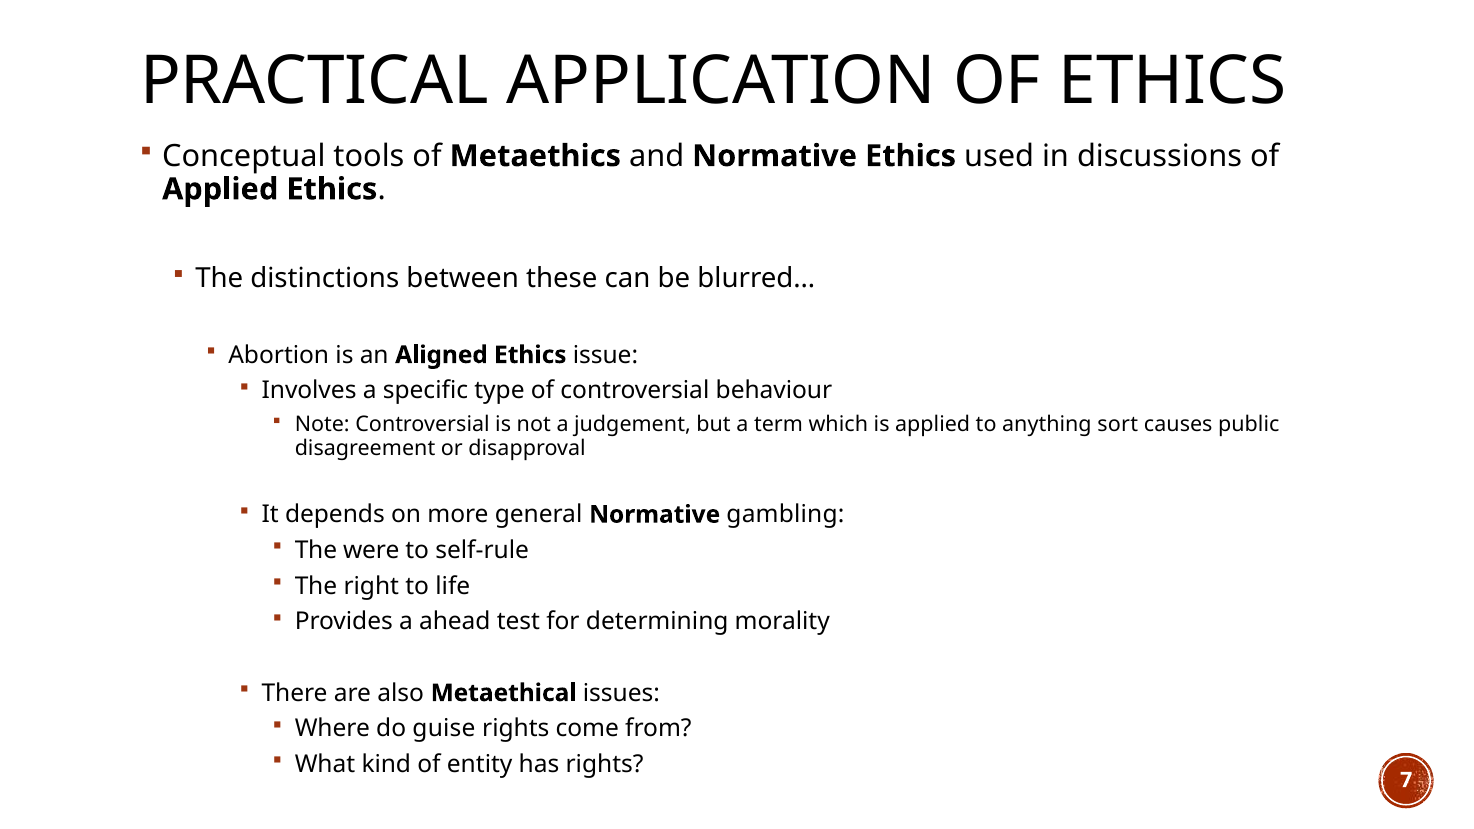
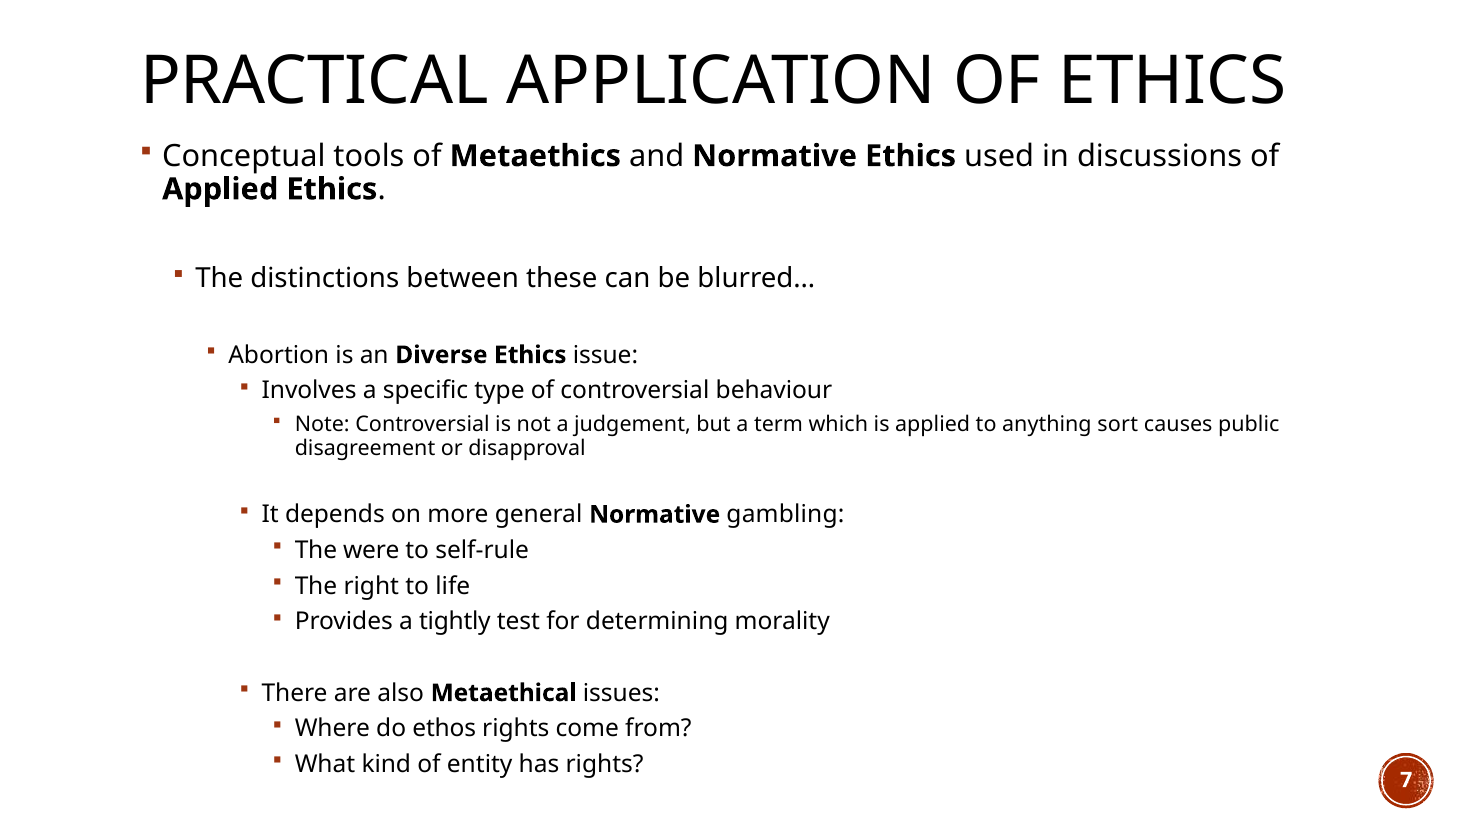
Aligned: Aligned -> Diverse (441, 355)
ahead: ahead -> tightly (455, 622)
guise: guise -> ethos (444, 729)
